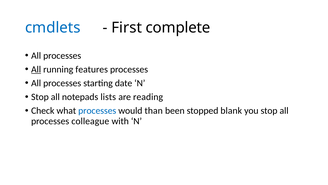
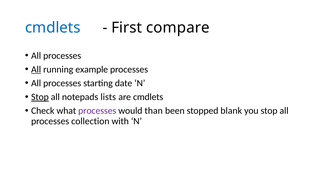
complete: complete -> compare (178, 28)
features: features -> example (92, 69)
Stop underline: none -> present (40, 97)
are reading: reading -> cmdlets (148, 97)
processes colour: blue -> purple (97, 110)
colleague: colleague -> collection (90, 121)
